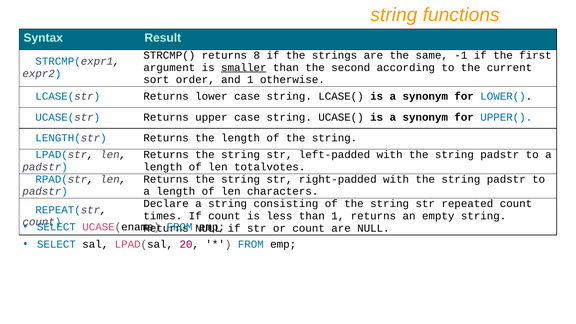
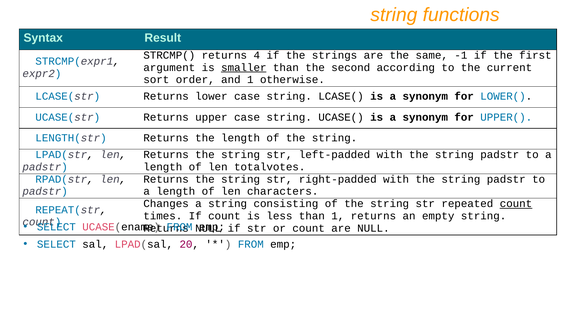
8: 8 -> 4 (257, 55)
Declare: Declare -> Changes (166, 204)
count underline: none -> present (516, 204)
